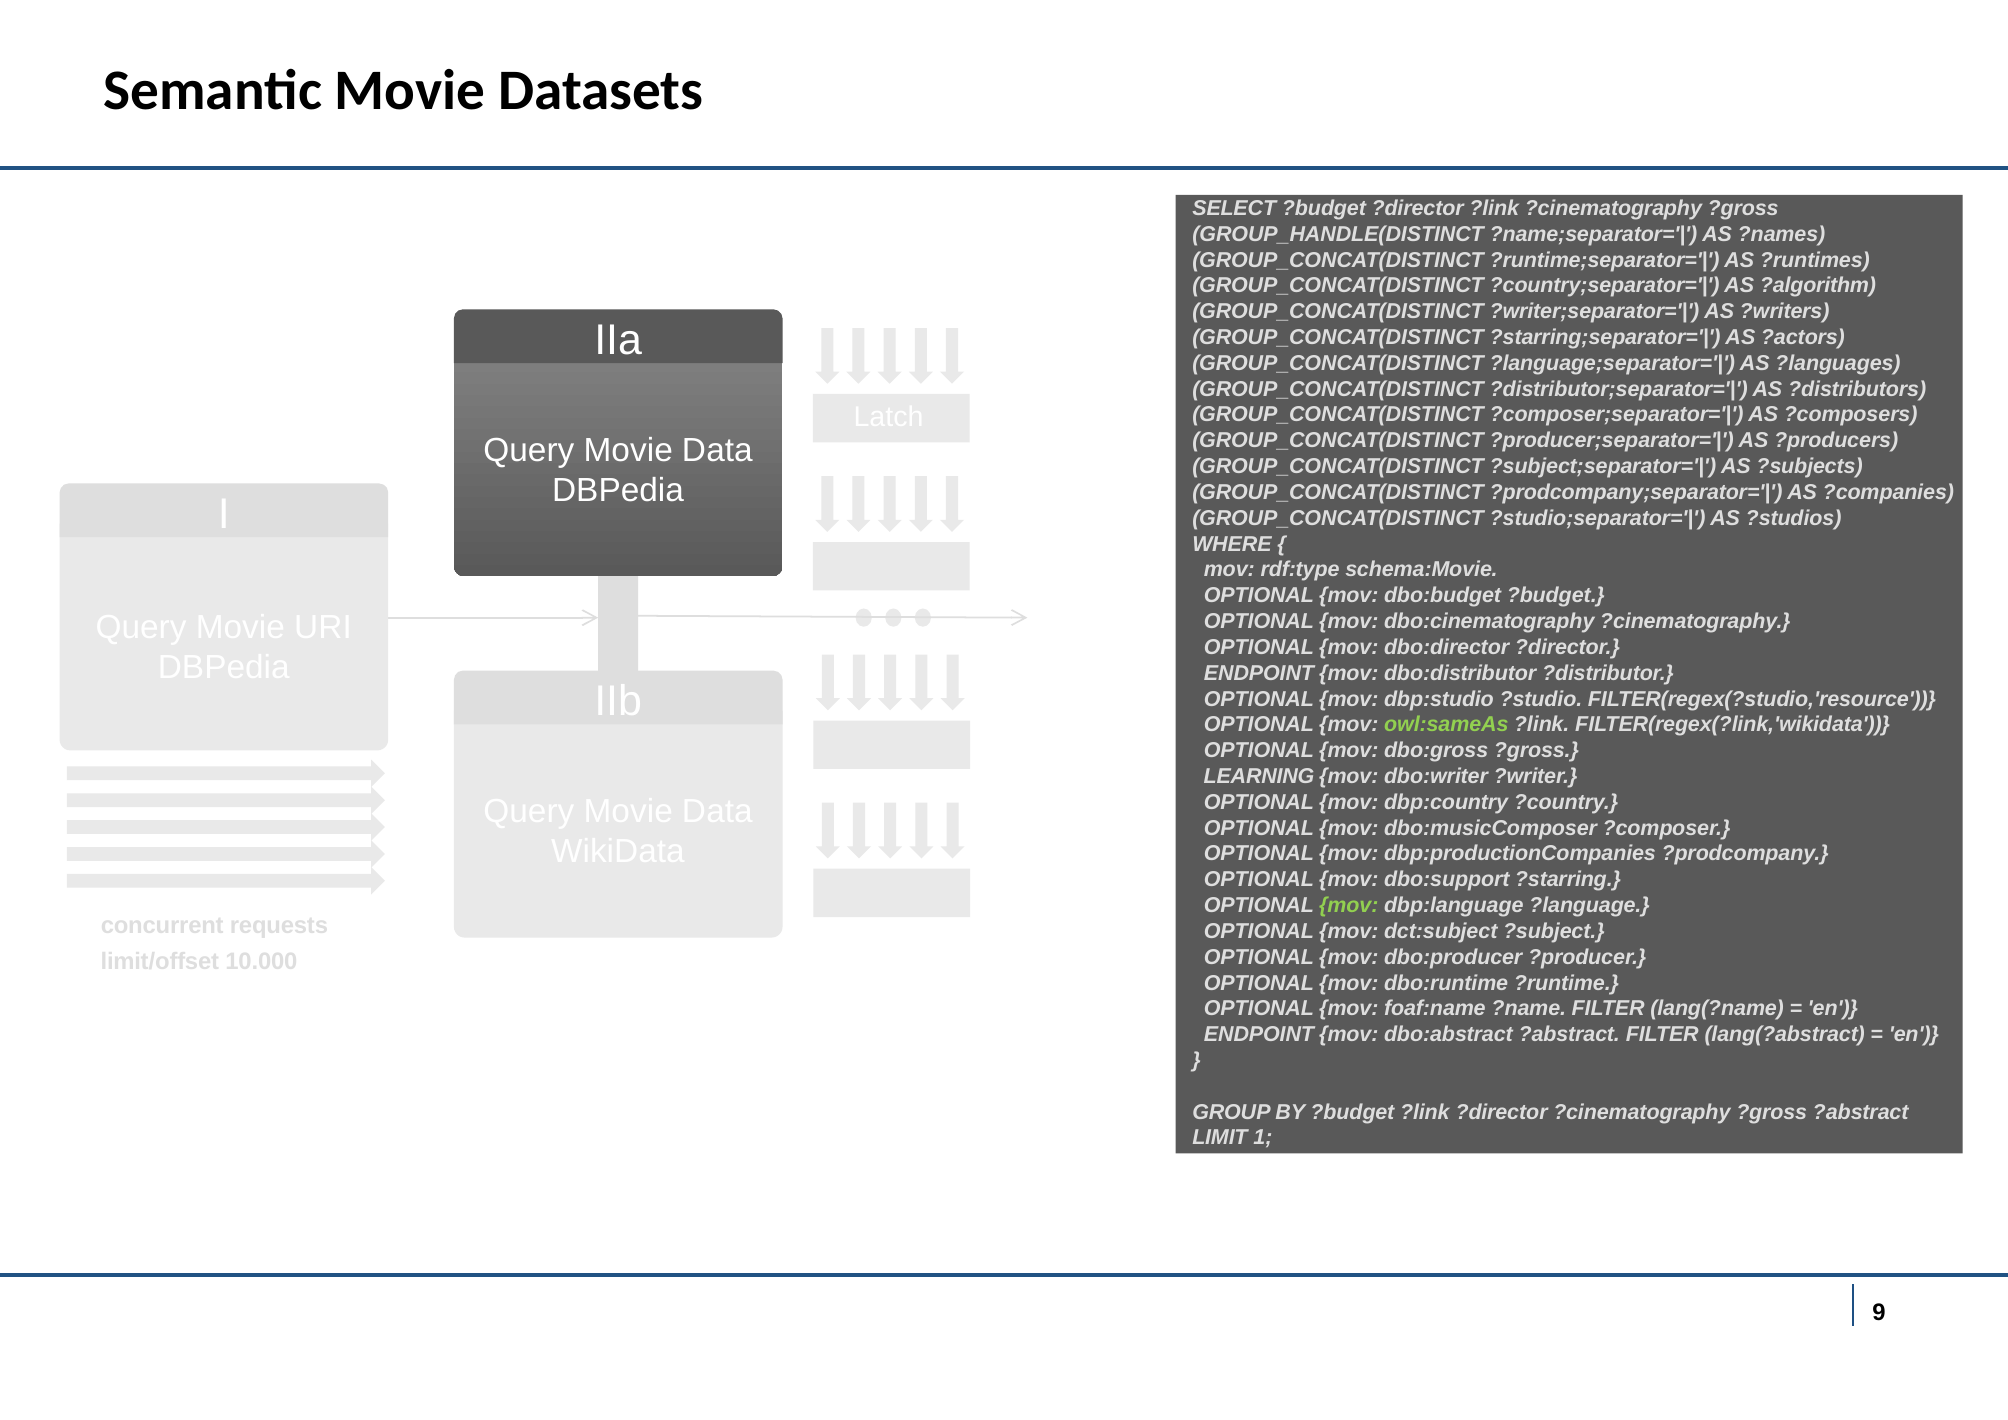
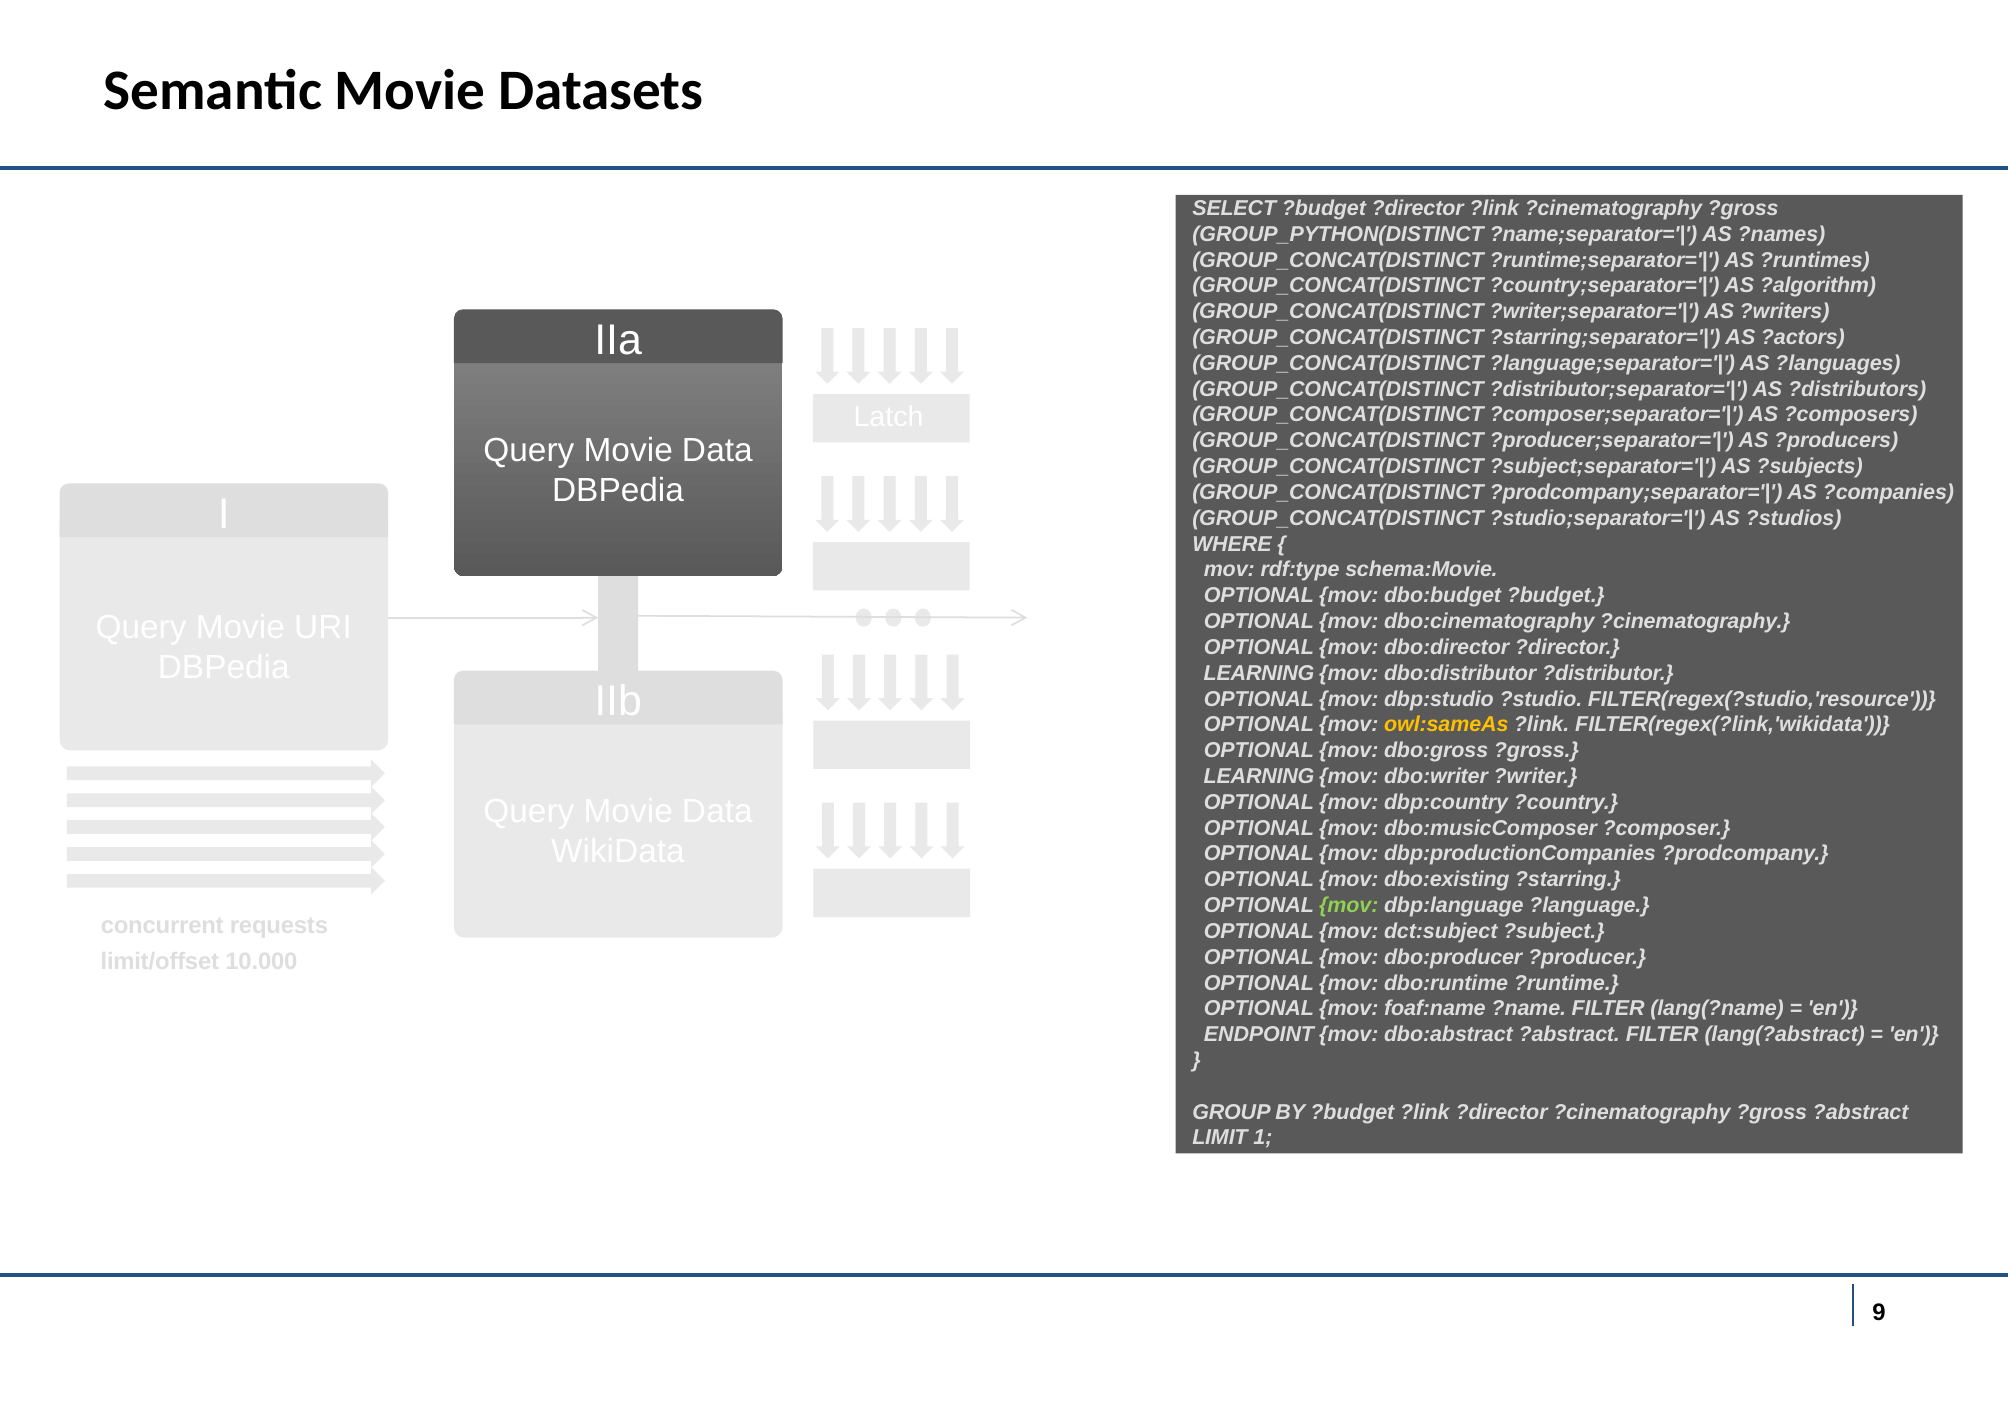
GROUP_HANDLE(DISTINCT: GROUP_HANDLE(DISTINCT -> GROUP_PYTHON(DISTINCT (1338, 234)
ENDPOINT: ENDPOINT -> LEARNING (1259, 673)
owl:sameAs colour: light green -> yellow (1446, 725)
dbo:support: dbo:support -> dbo:existing (1447, 880)
